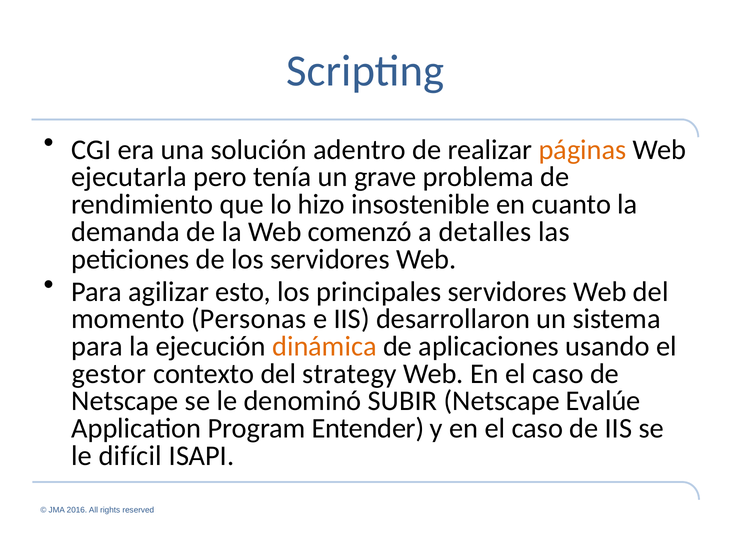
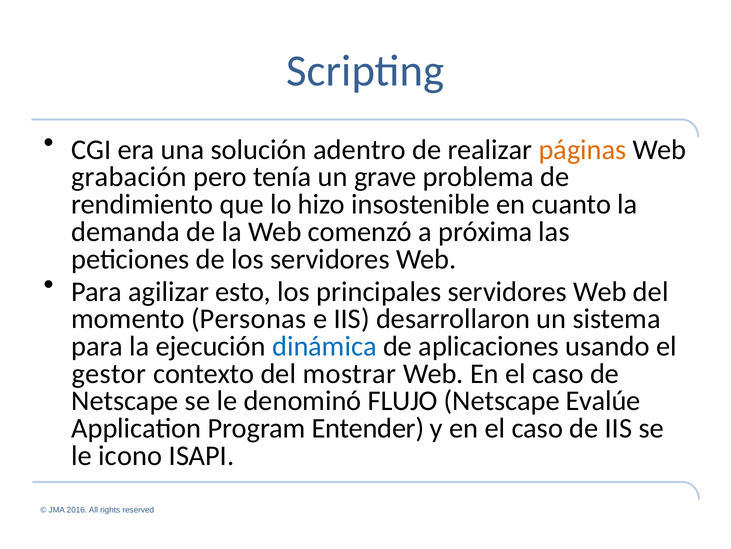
ejecutarla: ejecutarla -> grabación (129, 177)
detalles: detalles -> próxima (485, 231)
dinámica colour: orange -> blue (324, 346)
strategy: strategy -> mostrar (350, 373)
SUBIR: SUBIR -> FLUJO (403, 400)
difícil: difícil -> icono (130, 455)
